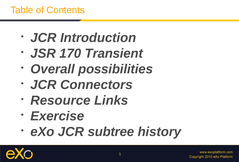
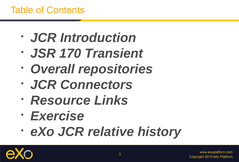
possibilities: possibilities -> repositories (116, 69)
subtree: subtree -> relative (111, 132)
